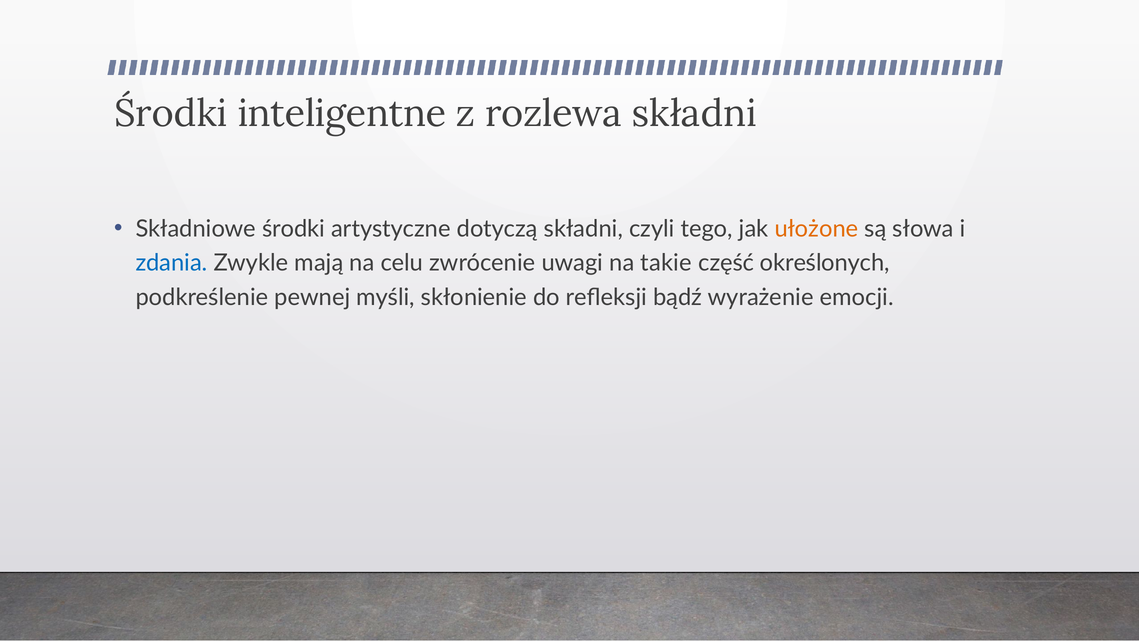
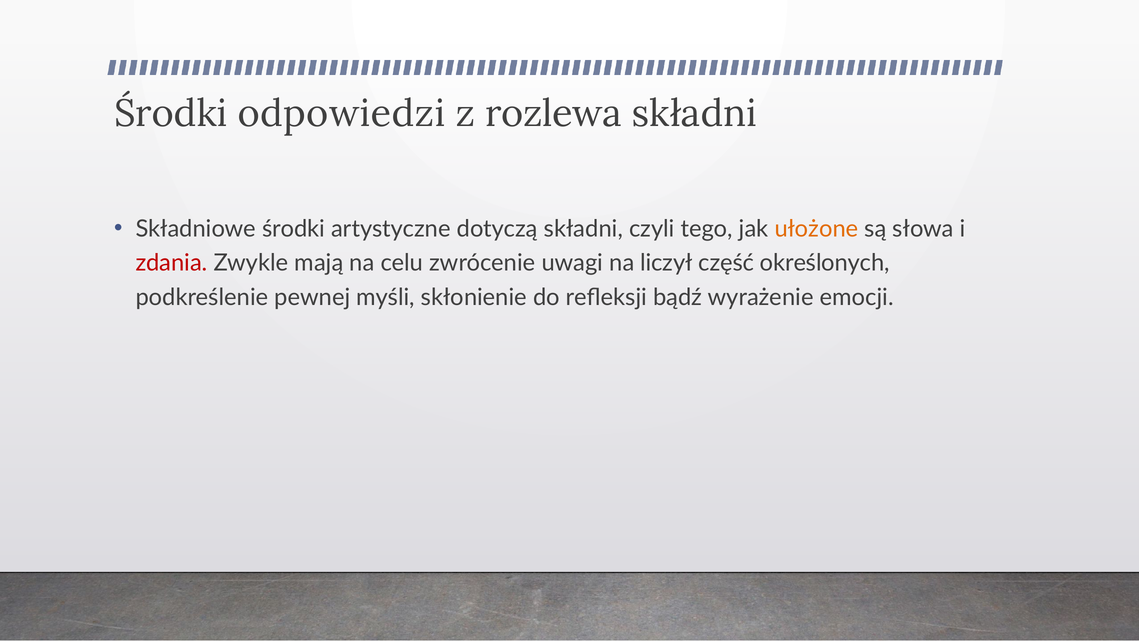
inteligentne: inteligentne -> odpowiedzi (342, 114)
zdania colour: blue -> red (172, 263)
takie: takie -> liczył (666, 263)
